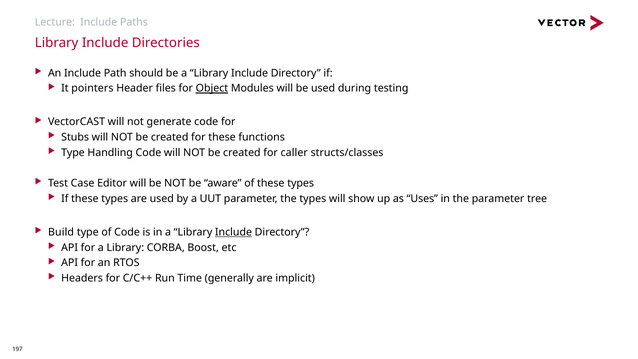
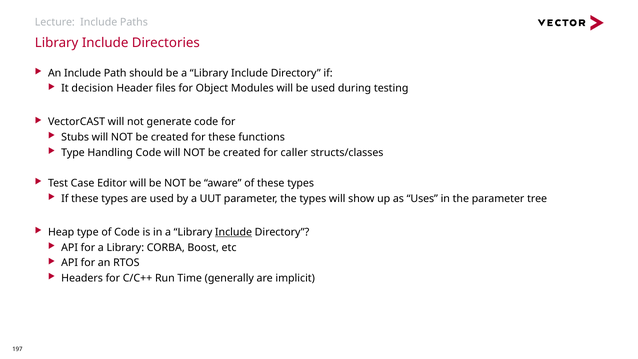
pointers: pointers -> decision (92, 88)
Object underline: present -> none (212, 88)
Build: Build -> Heap (61, 232)
